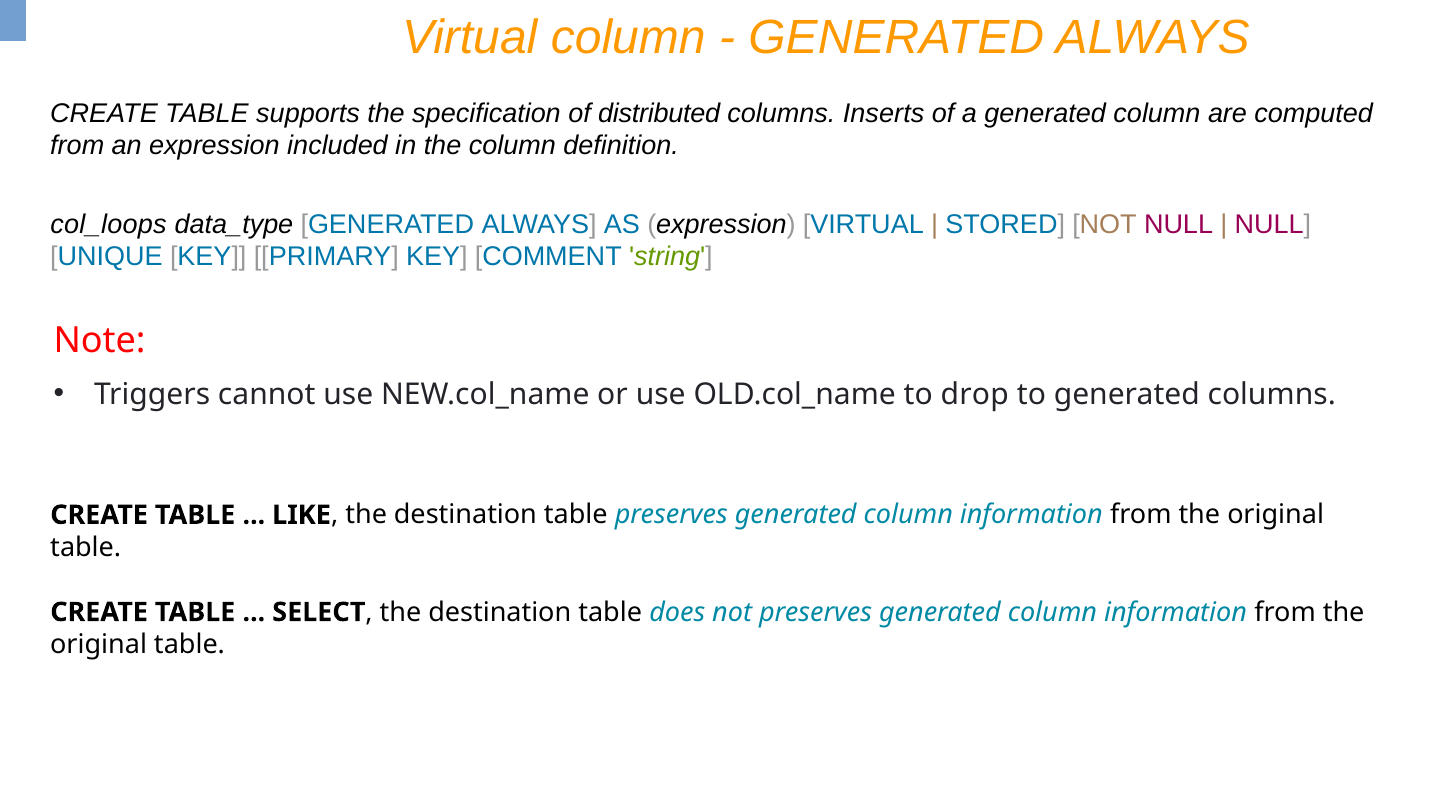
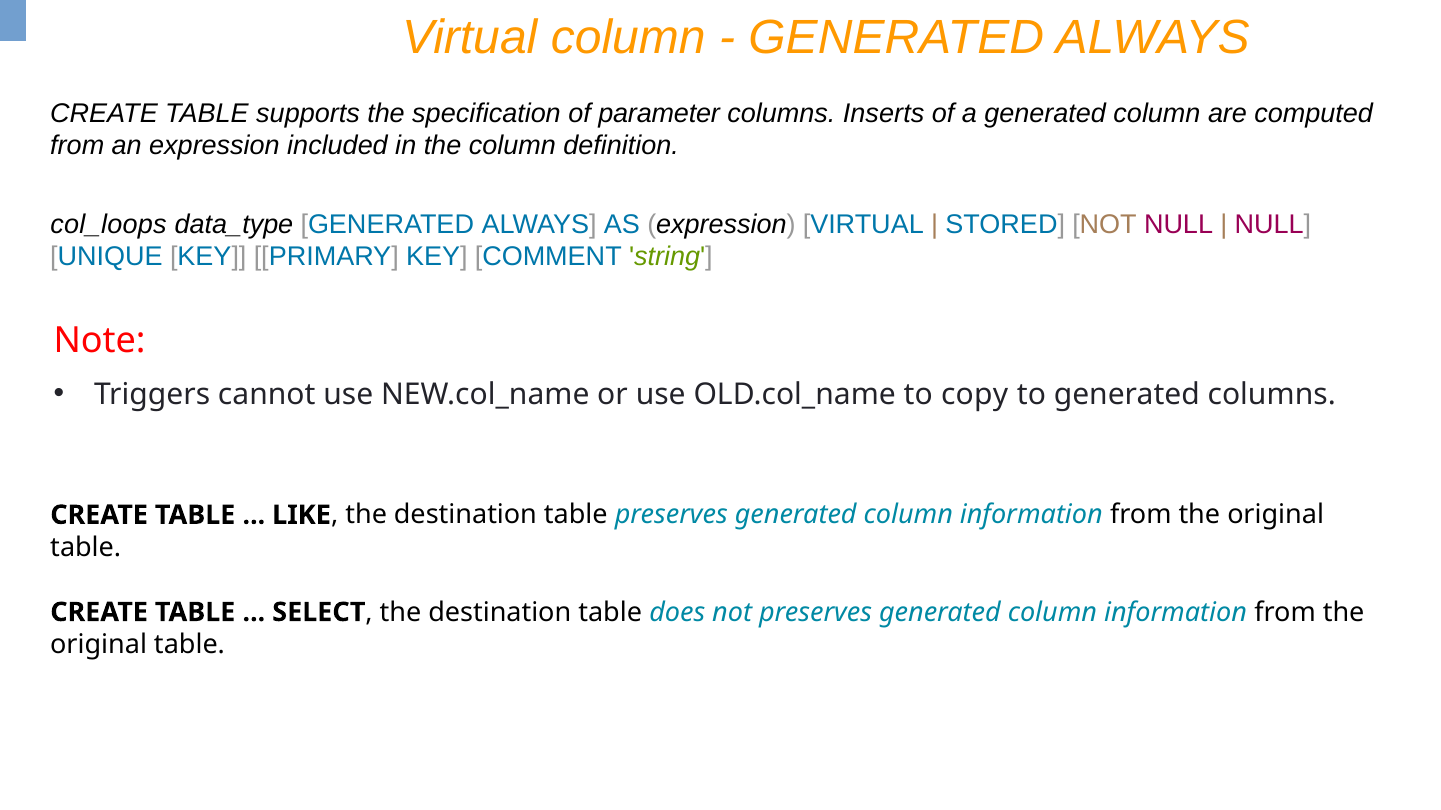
distributed: distributed -> parameter (659, 113)
drop: drop -> copy (975, 395)
